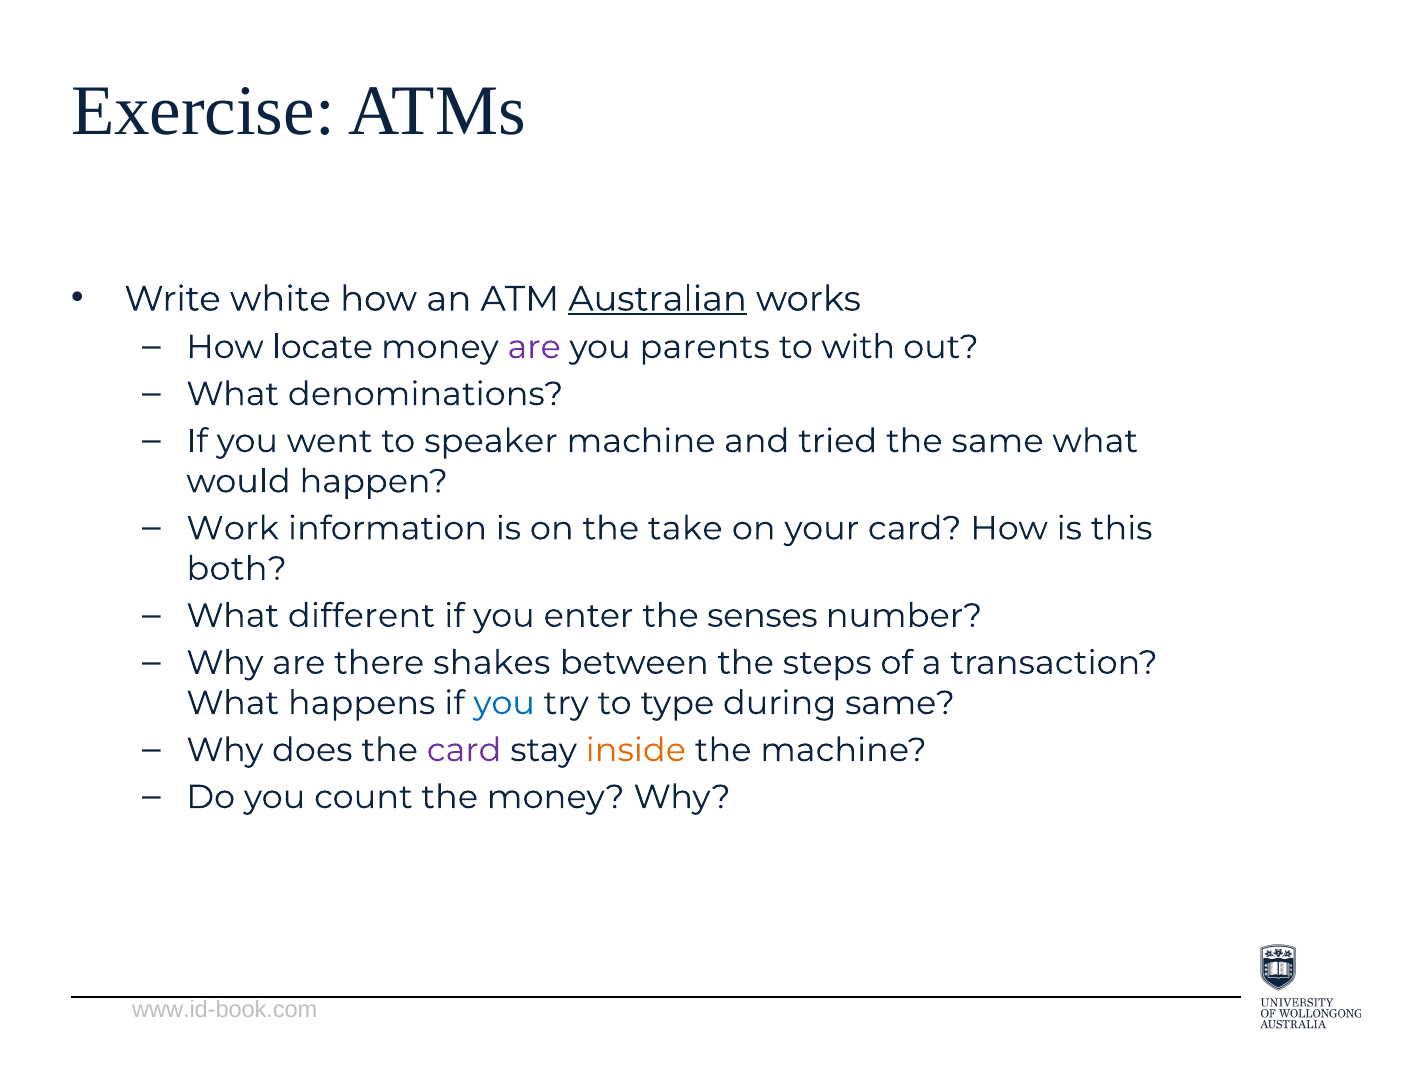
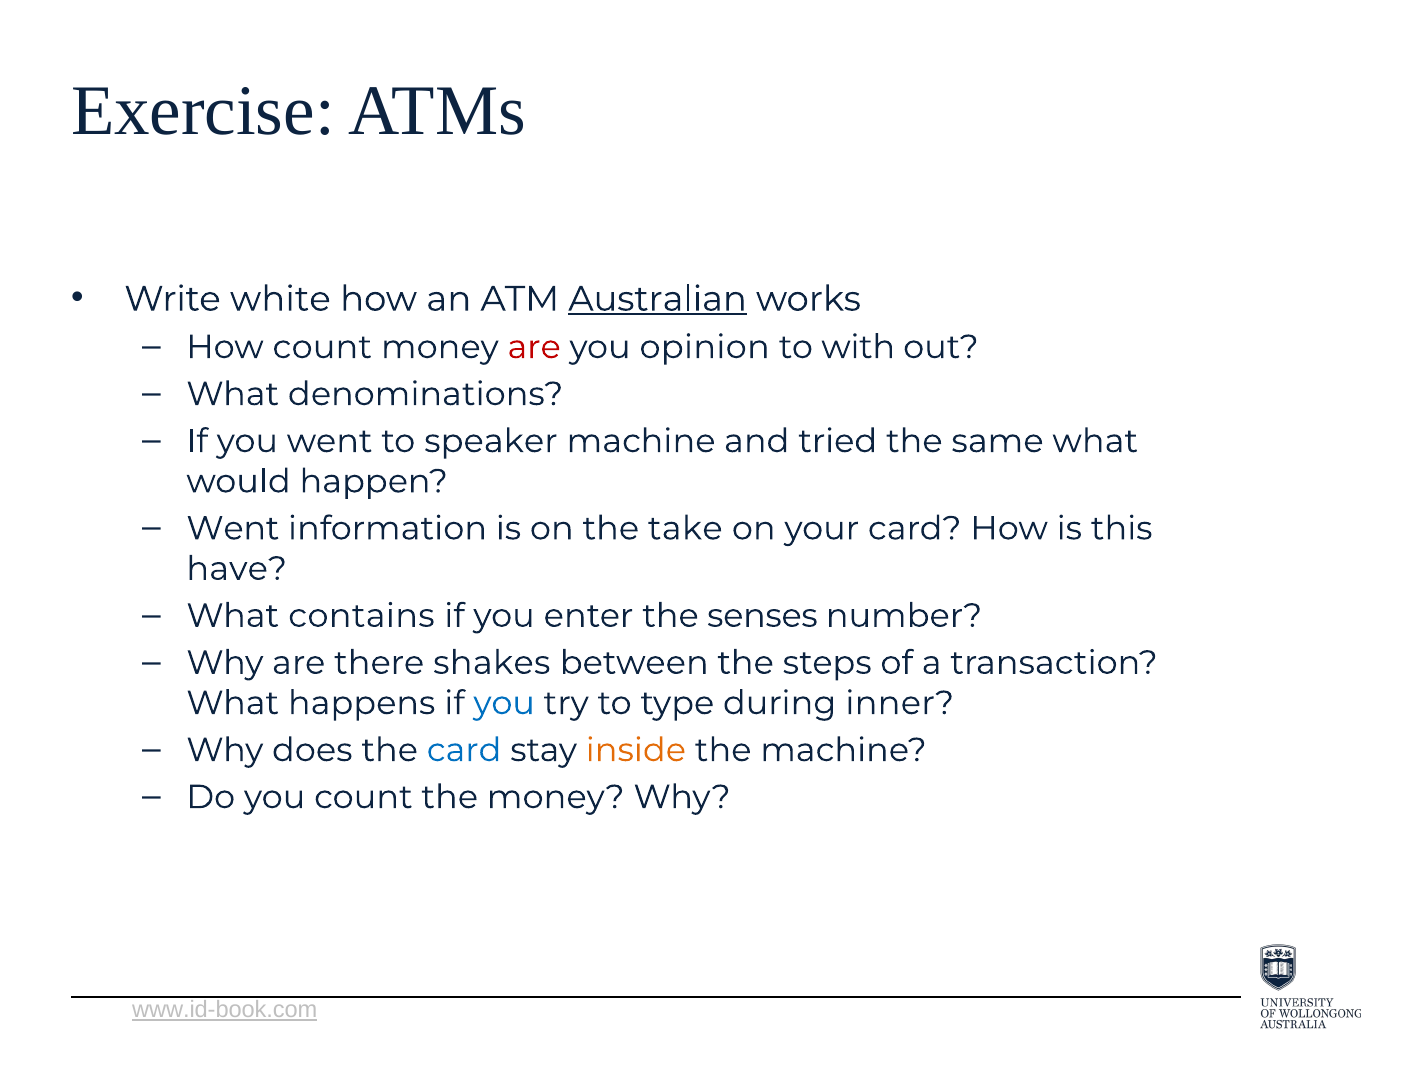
How locate: locate -> count (322, 347)
are colour: purple -> red (534, 347)
parents: parents -> opinion (705, 347)
Work: Work -> Went (233, 528)
both: both -> have (237, 569)
different: different -> contains (361, 616)
during same: same -> inner (900, 703)
card colour: purple -> blue (464, 750)
www.id-book.com underline: none -> present (225, 1010)
